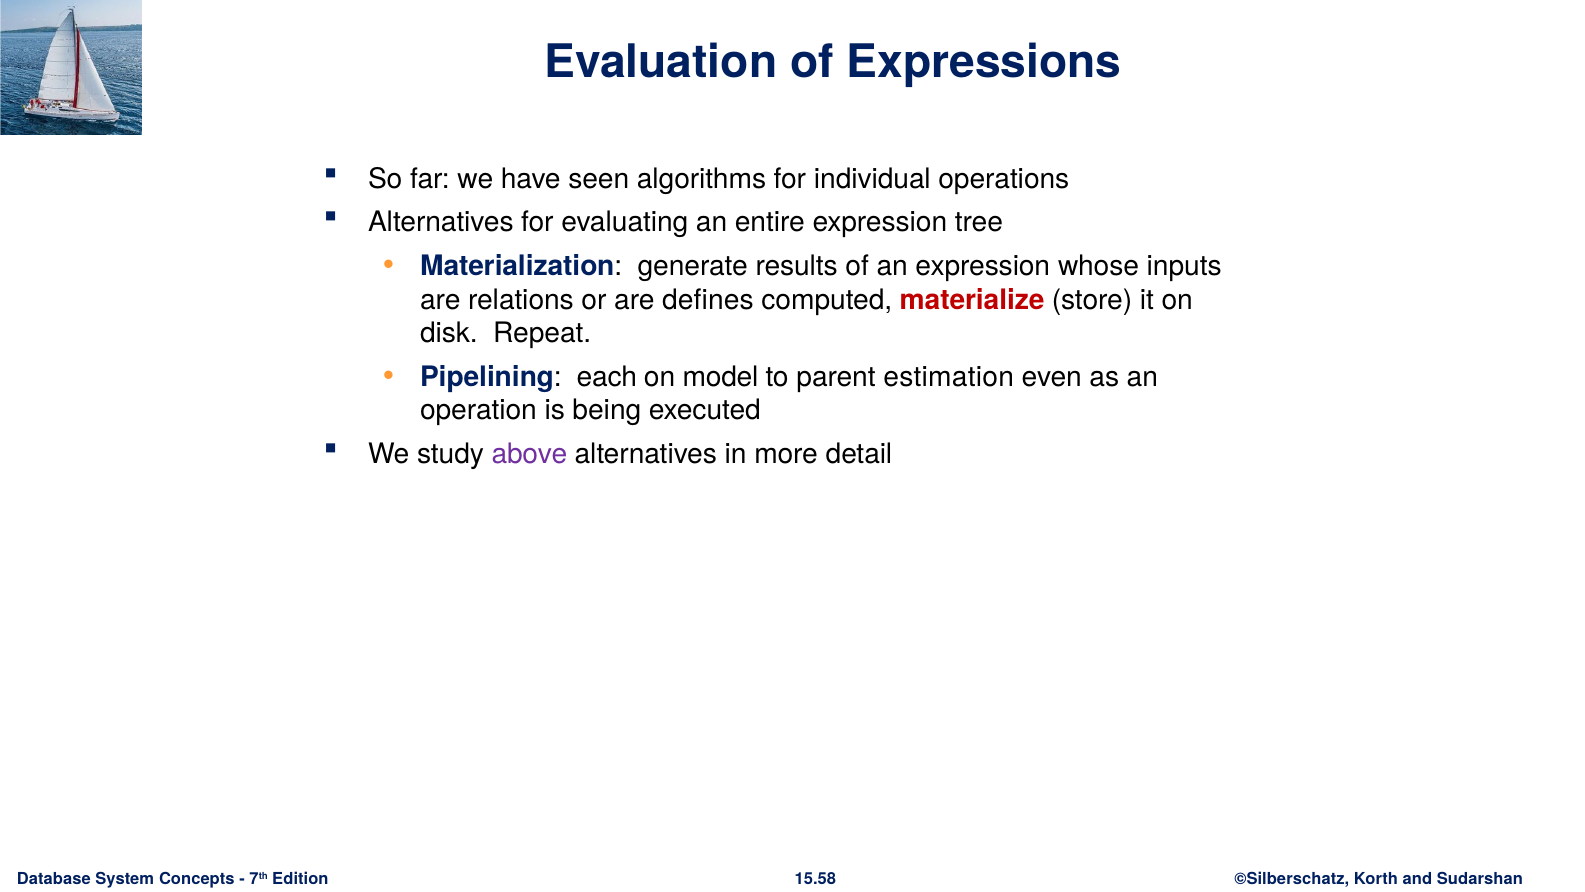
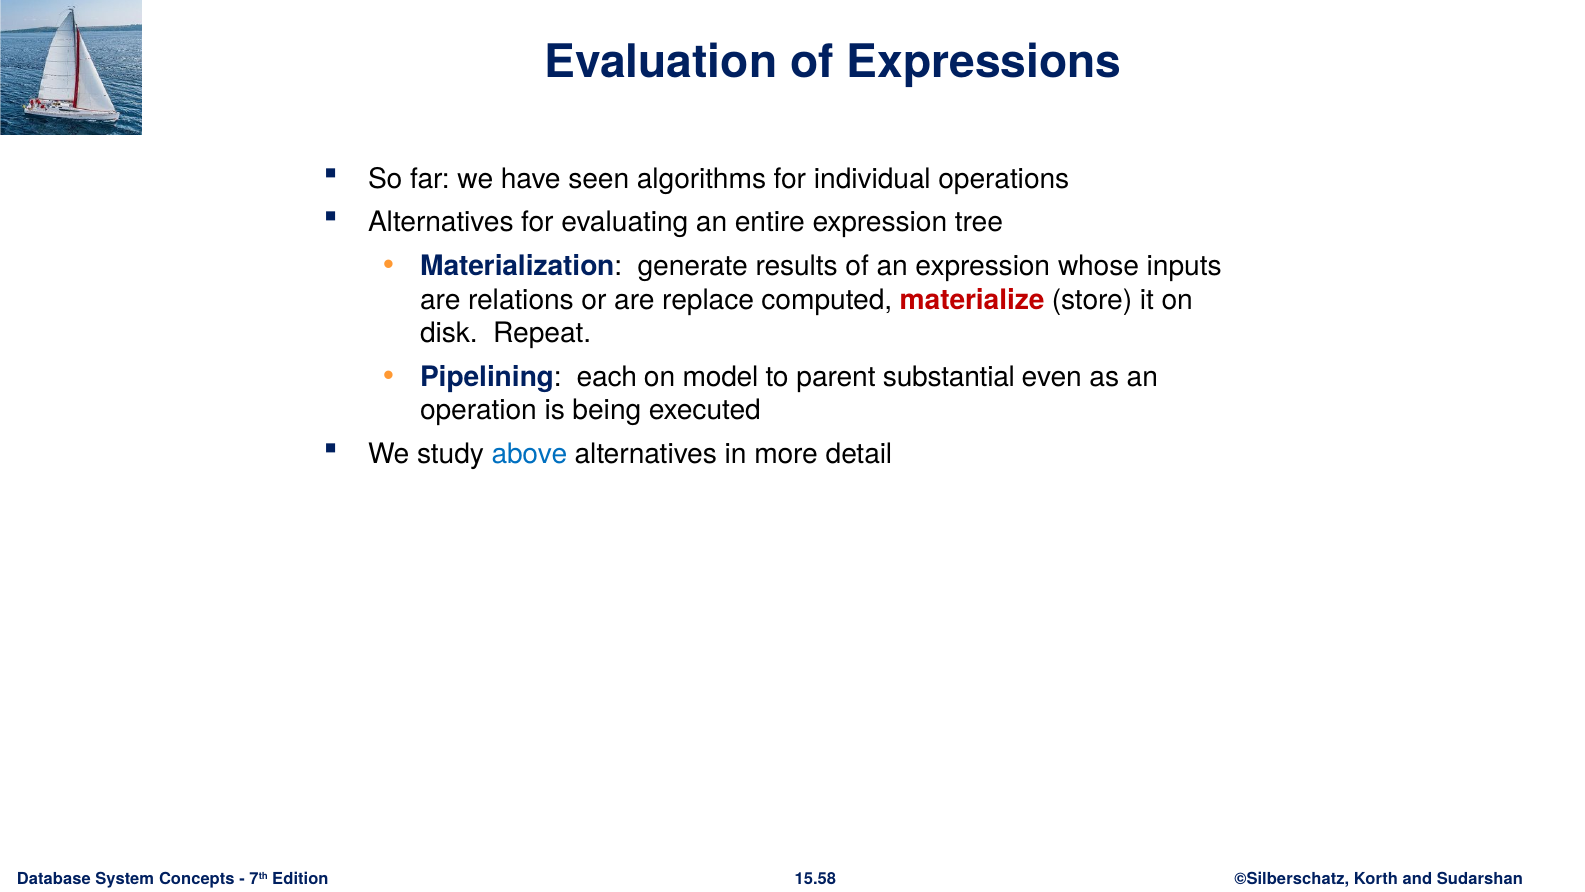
defines: defines -> replace (708, 300)
estimation: estimation -> substantial (949, 377)
above colour: purple -> blue (529, 454)
